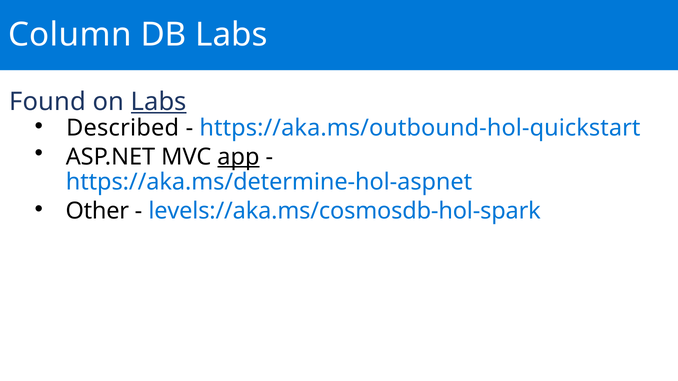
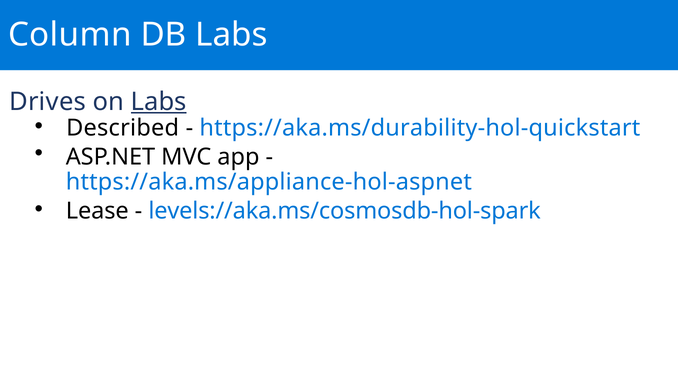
Found: Found -> Drives (48, 102)
https://aka.ms/outbound-hol-quickstart: https://aka.ms/outbound-hol-quickstart -> https://aka.ms/durability-hol-quickstart (420, 128)
app underline: present -> none (238, 157)
https://aka.ms/determine-hol-aspnet: https://aka.ms/determine-hol-aspnet -> https://aka.ms/appliance-hol-aspnet (269, 182)
Other: Other -> Lease (97, 211)
